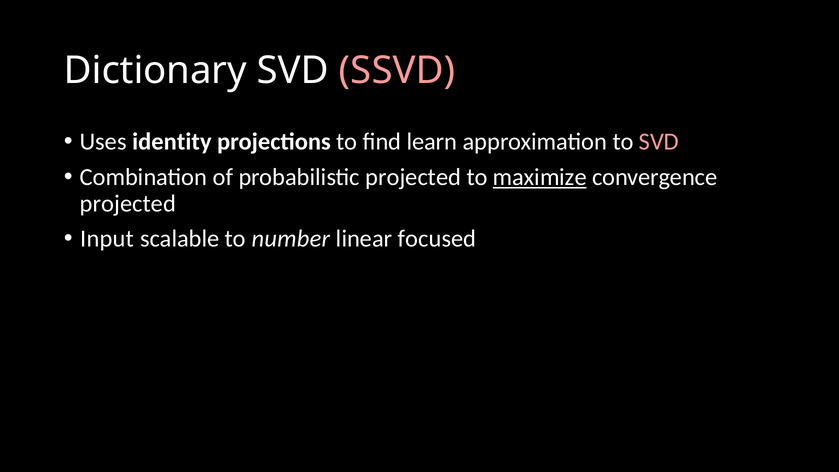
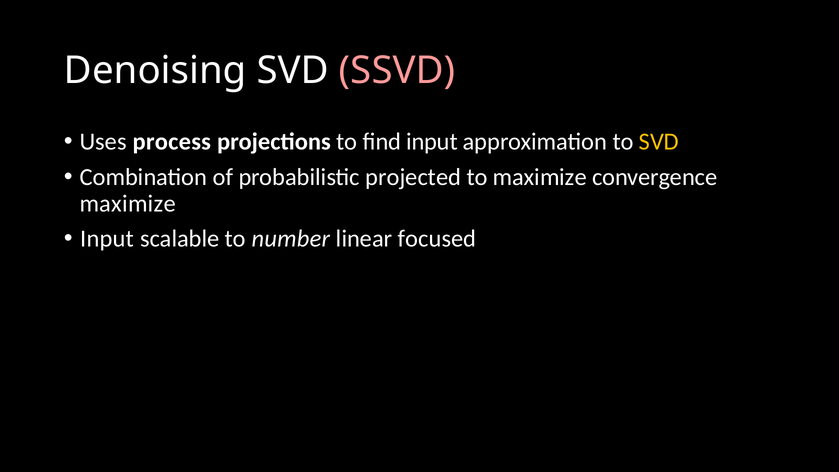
Dictionary: Dictionary -> Denoising (155, 70)
identity: identity -> process (172, 142)
find learn: learn -> input (432, 142)
SVD colour: pink -> yellow (659, 142)
maximize underline: present -> none (540, 177)
projected: projected -> maximize (128, 203)
